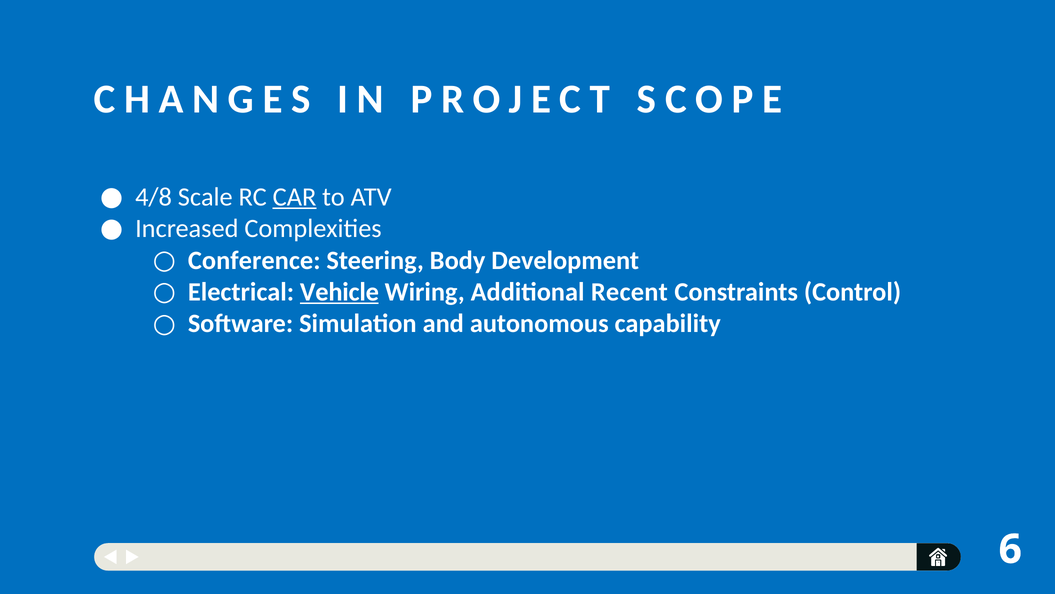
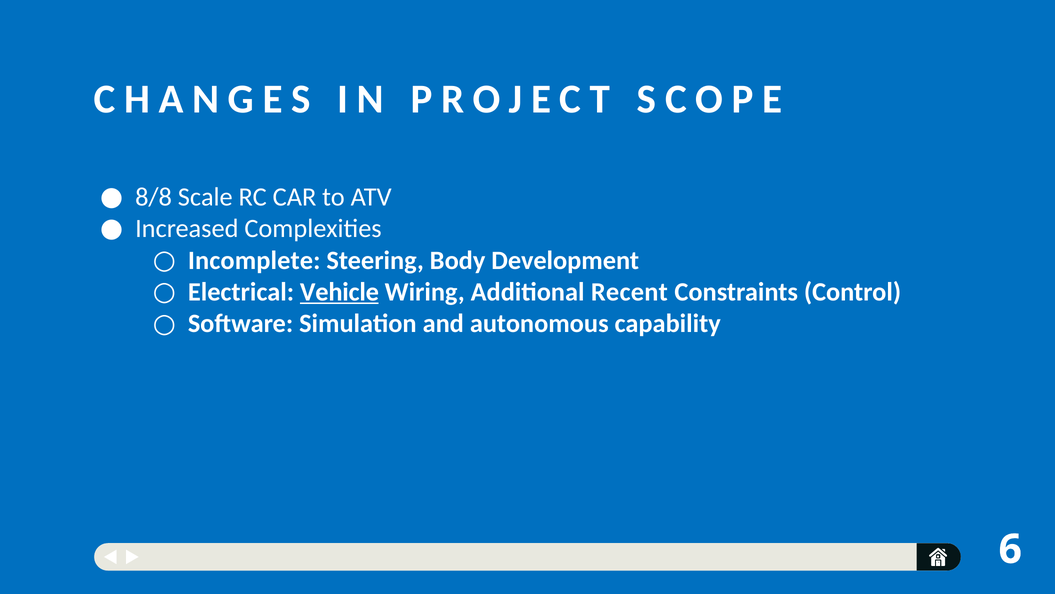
4/8: 4/8 -> 8/8 (154, 197)
CAR underline: present -> none (294, 197)
Conference: Conference -> Incomplete (254, 260)
